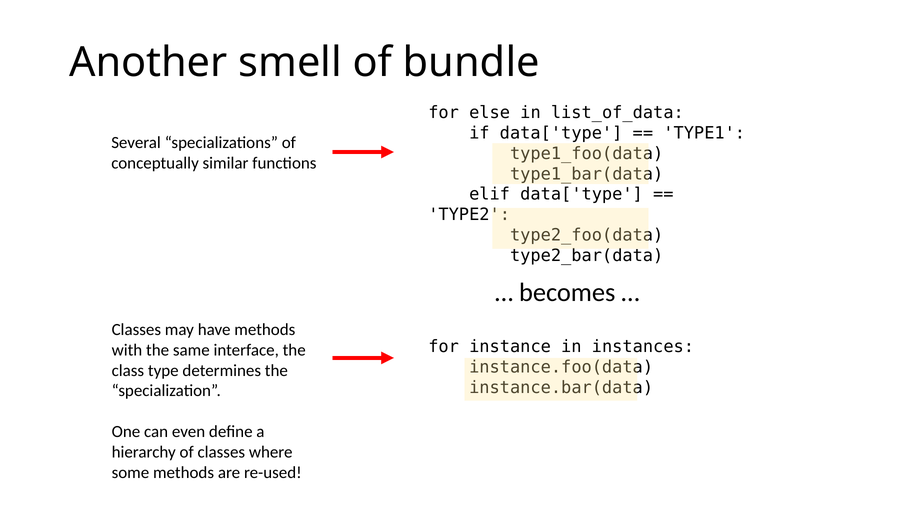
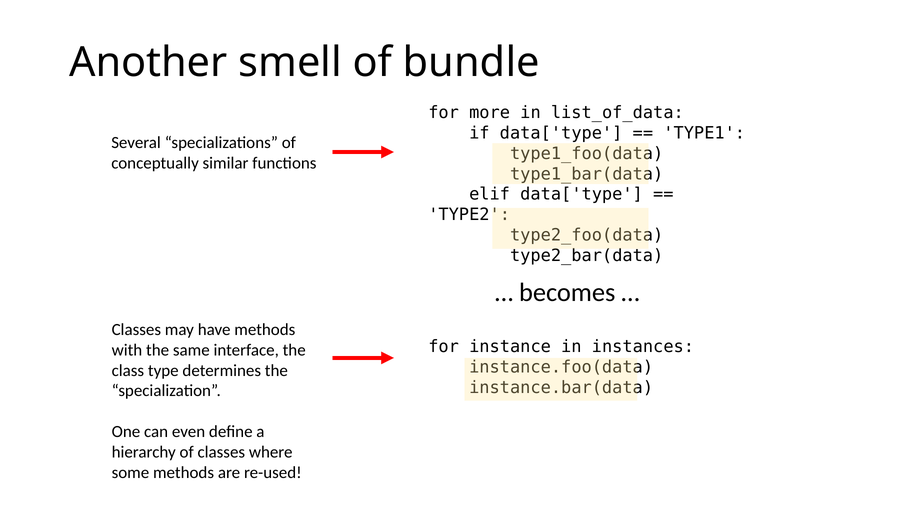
else: else -> more (490, 113)
